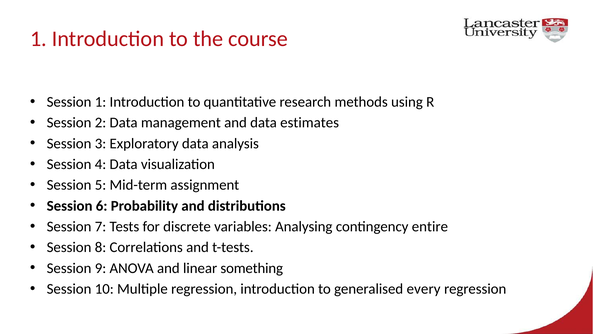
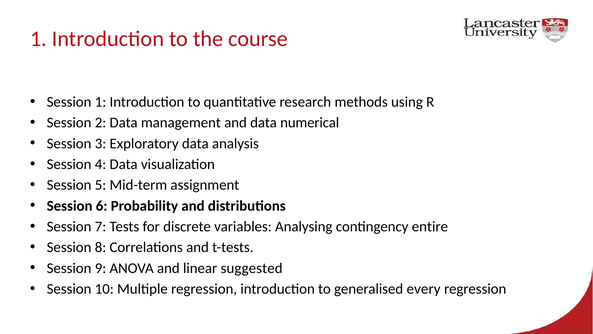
estimates: estimates -> numerical (310, 123)
something: something -> suggested (252, 268)
